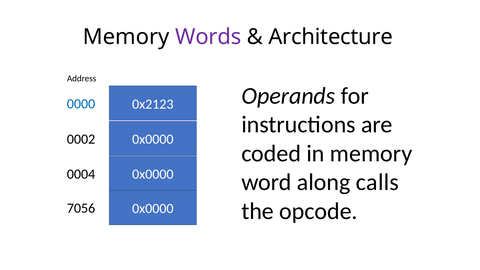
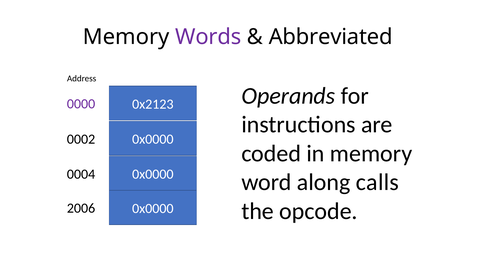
Architecture: Architecture -> Abbreviated (331, 37)
0000 colour: blue -> purple (81, 104)
7056: 7056 -> 2006 (81, 208)
